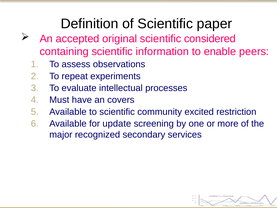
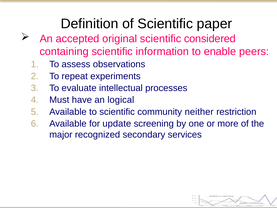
covers: covers -> logical (121, 100)
excited: excited -> neither (199, 112)
